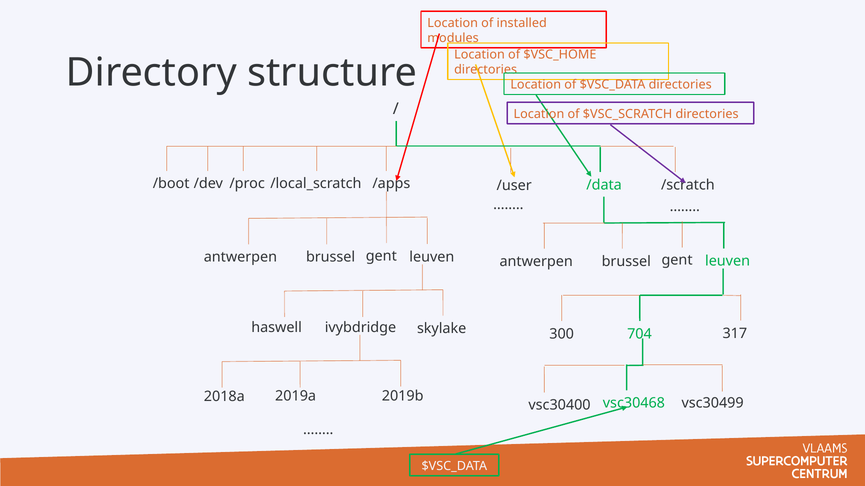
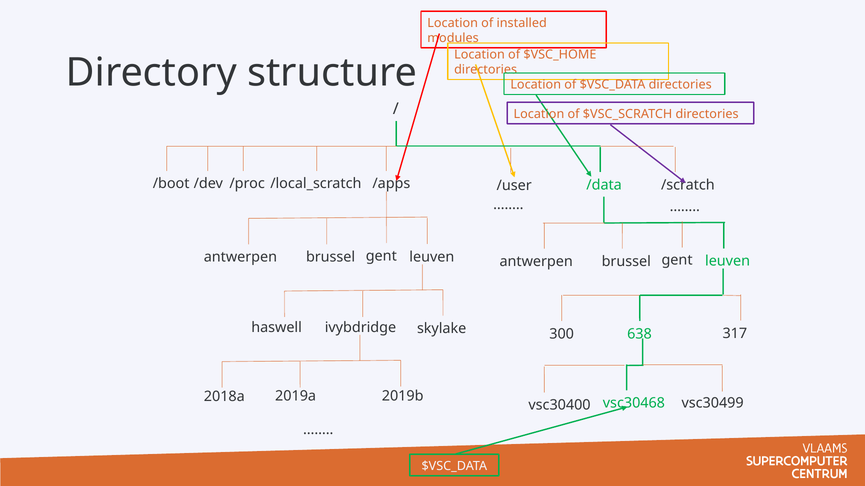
704: 704 -> 638 (639, 334)
